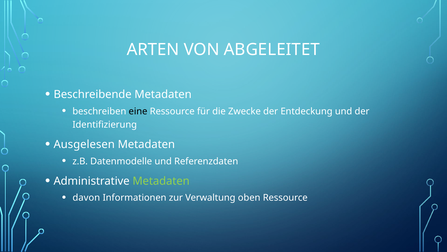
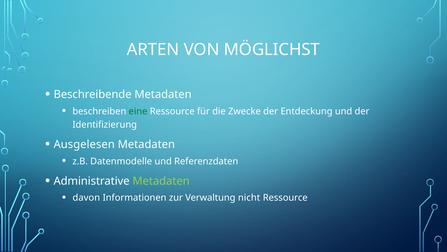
ABGELEITET: ABGELEITET -> MÖGLICHST (272, 50)
eine colour: black -> green (138, 111)
oben: oben -> nicht (249, 197)
